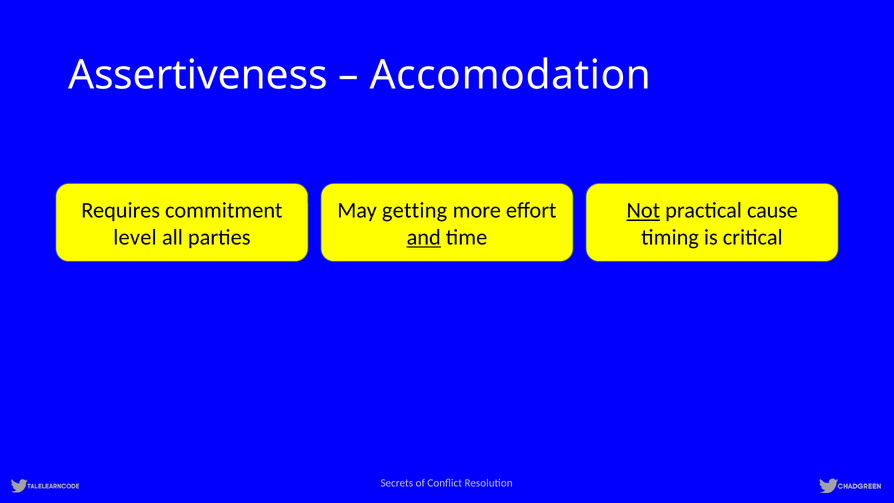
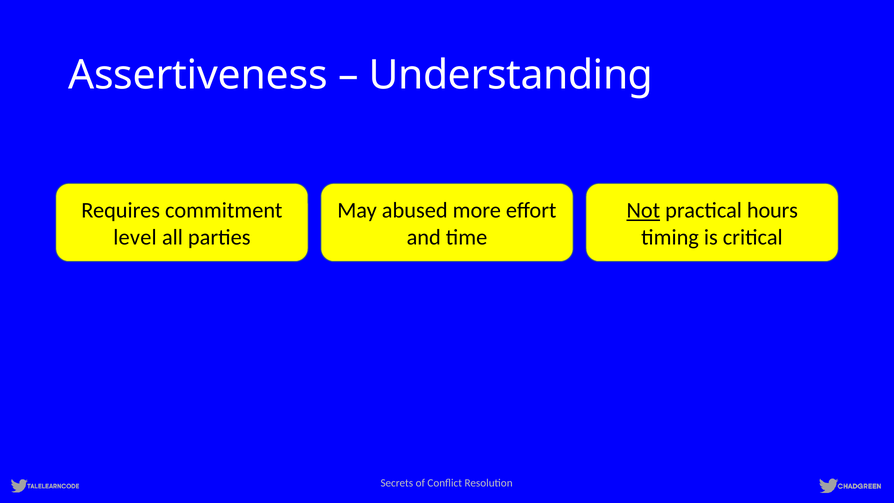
Accomodation: Accomodation -> Understanding (511, 75)
getting: getting -> abused (415, 211)
cause: cause -> hours (772, 211)
and underline: present -> none (424, 237)
